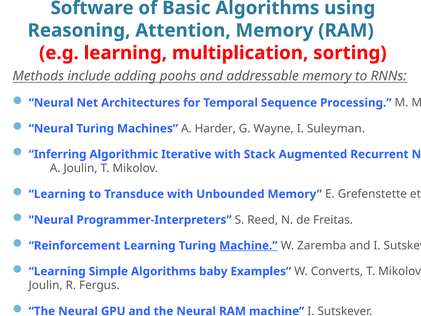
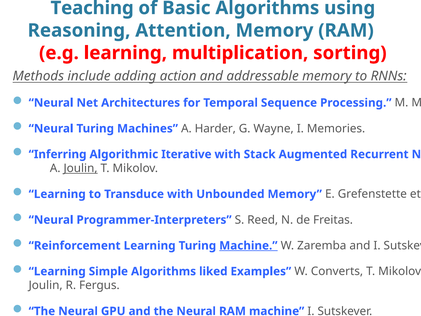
Software: Software -> Teaching (92, 8)
poohs: poohs -> action (178, 76)
Suleyman: Suleyman -> Memories (336, 128)
Joulin underline: none -> present (81, 168)
baby: baby -> liked (213, 271)
